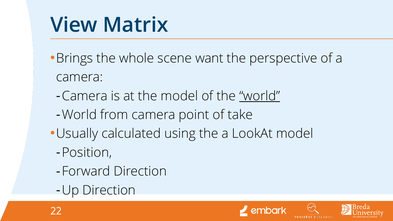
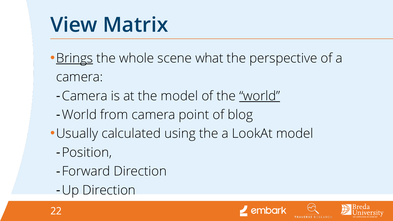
Brings underline: none -> present (75, 58)
want: want -> what (209, 58)
take: take -> blog (240, 115)
